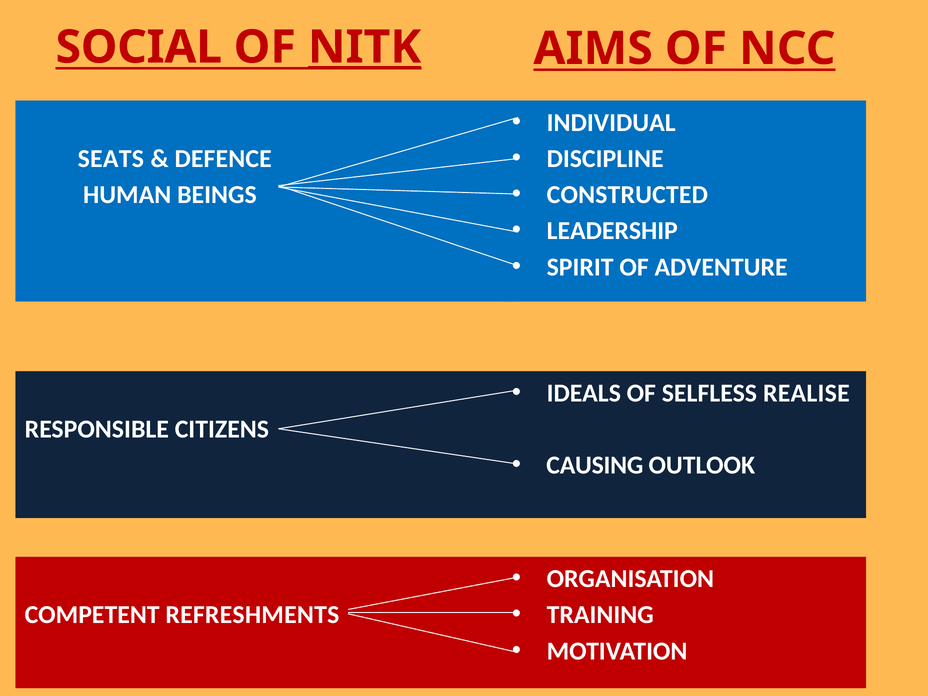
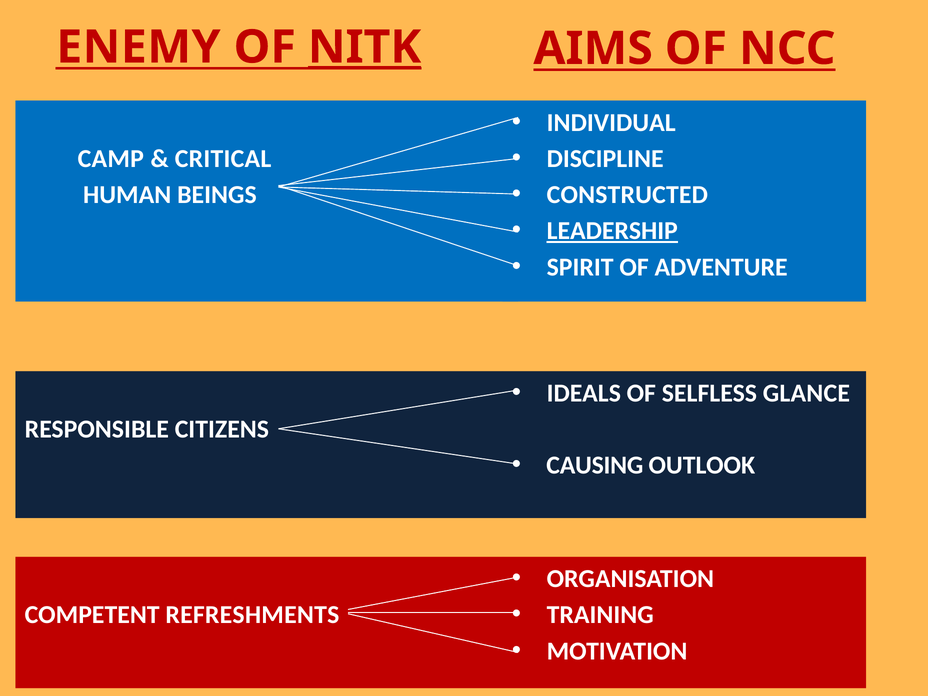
SOCIAL: SOCIAL -> ENEMY (138, 47)
SEATS: SEATS -> CAMP (111, 159)
DEFENCE: DEFENCE -> CRITICAL (223, 159)
LEADERSHIP underline: none -> present (612, 231)
REALISE: REALISE -> GLANCE (806, 393)
